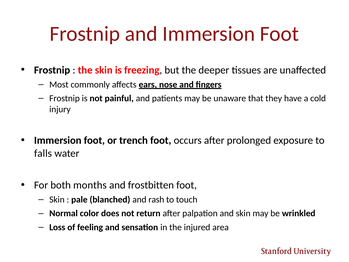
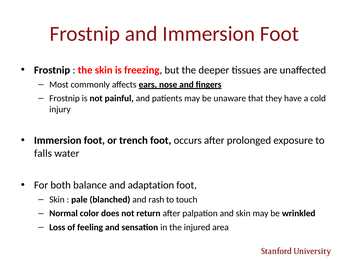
months: months -> balance (90, 185)
frostbitten: frostbitten -> adaptation (151, 185)
